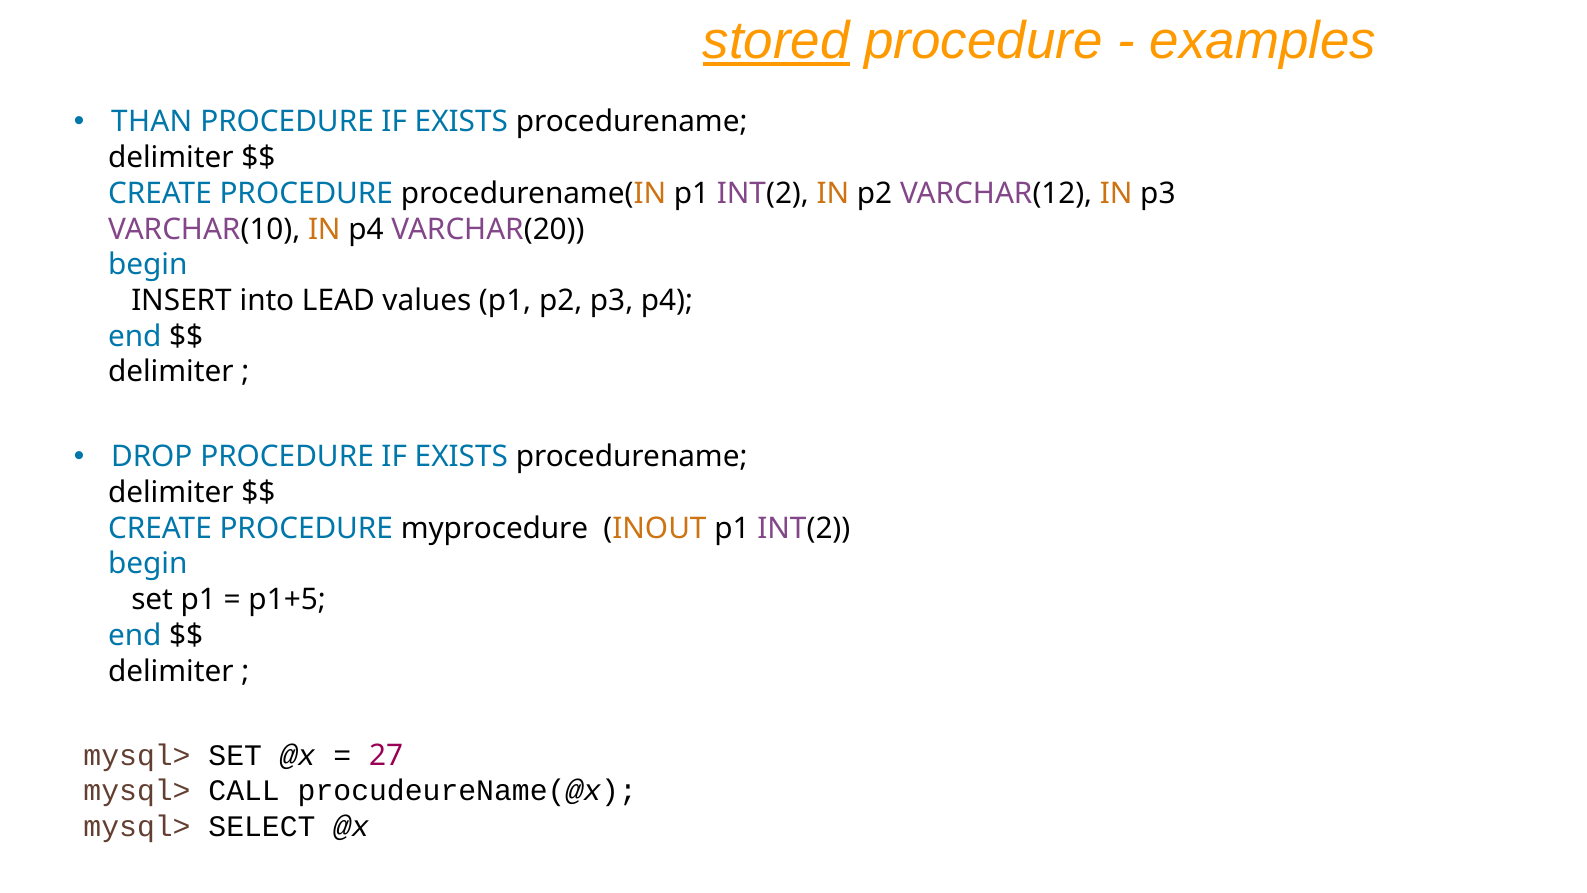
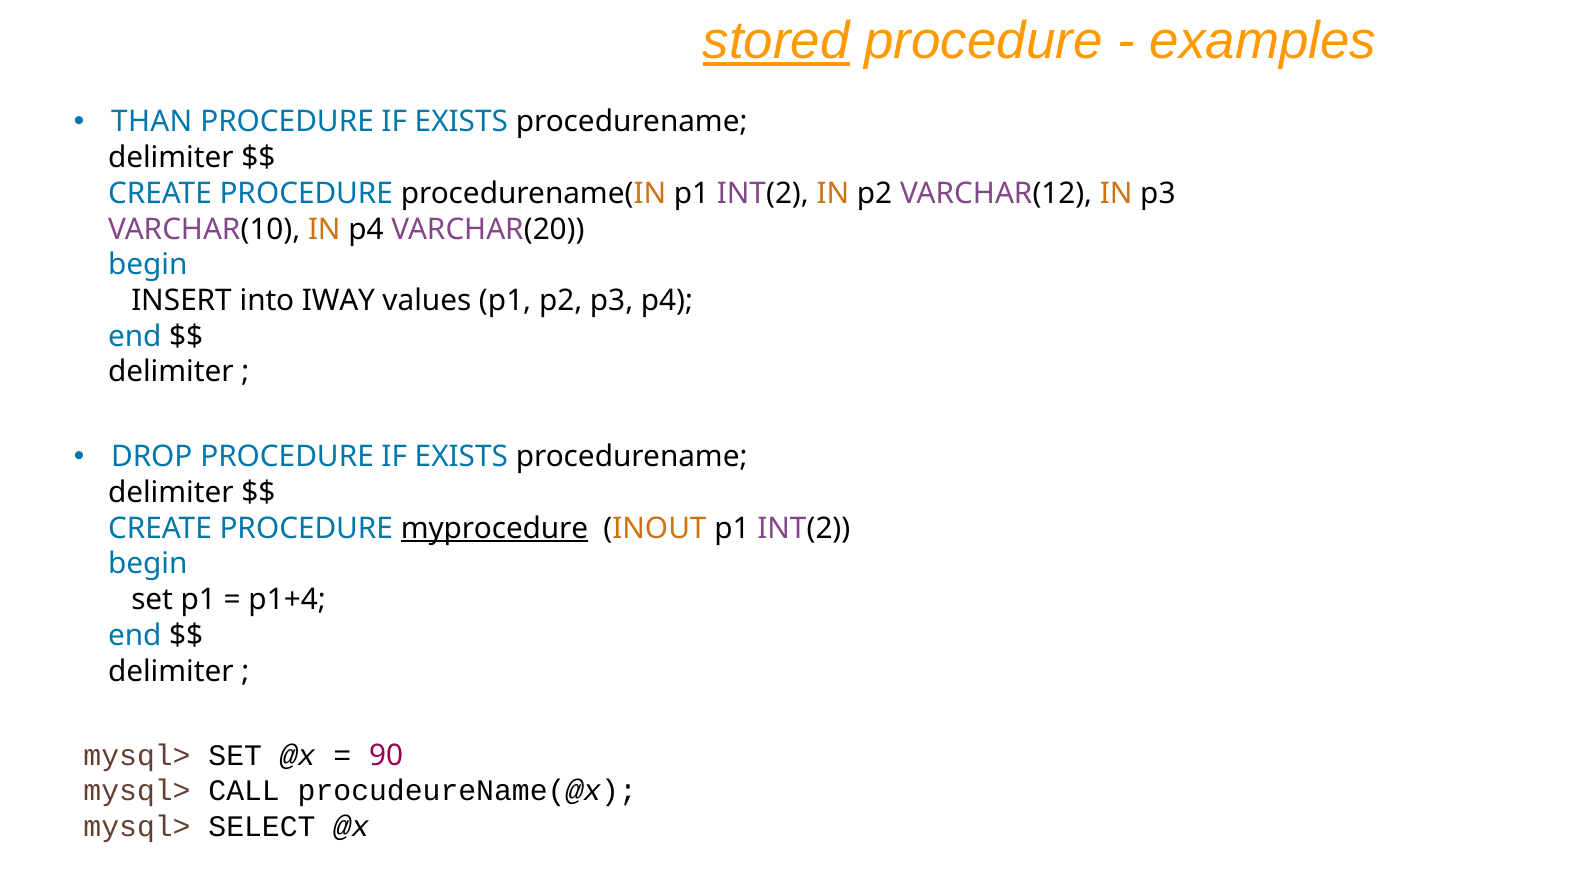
LEAD: LEAD -> IWAY (338, 301)
myprocedure underline: none -> present (494, 528)
p1+5: p1+5 -> p1+4 (287, 600)
27: 27 -> 90 (386, 755)
